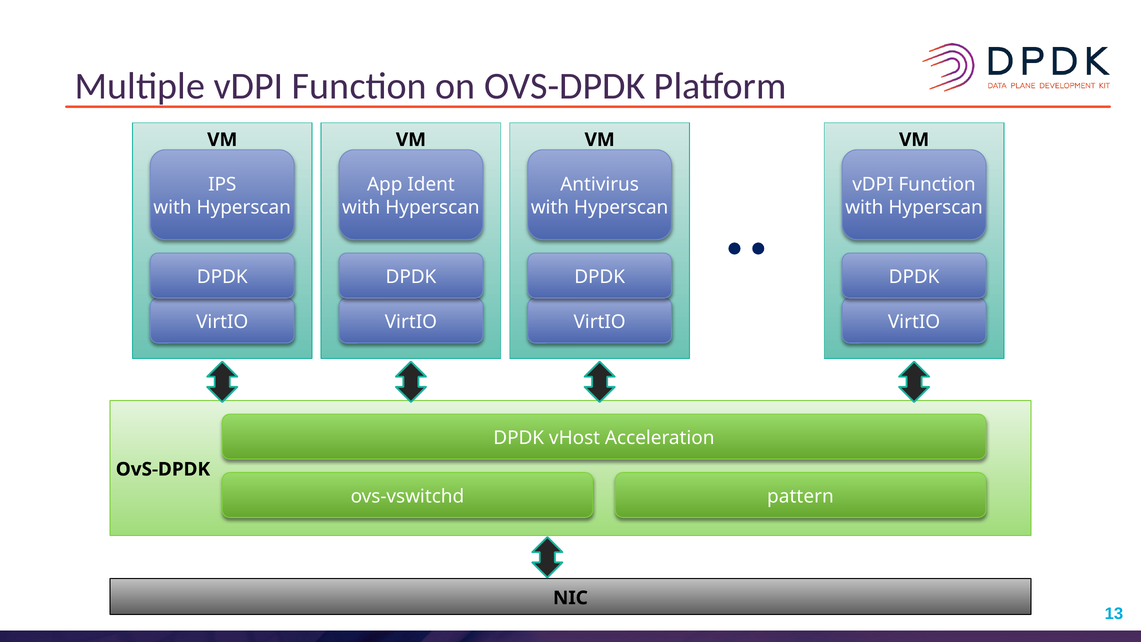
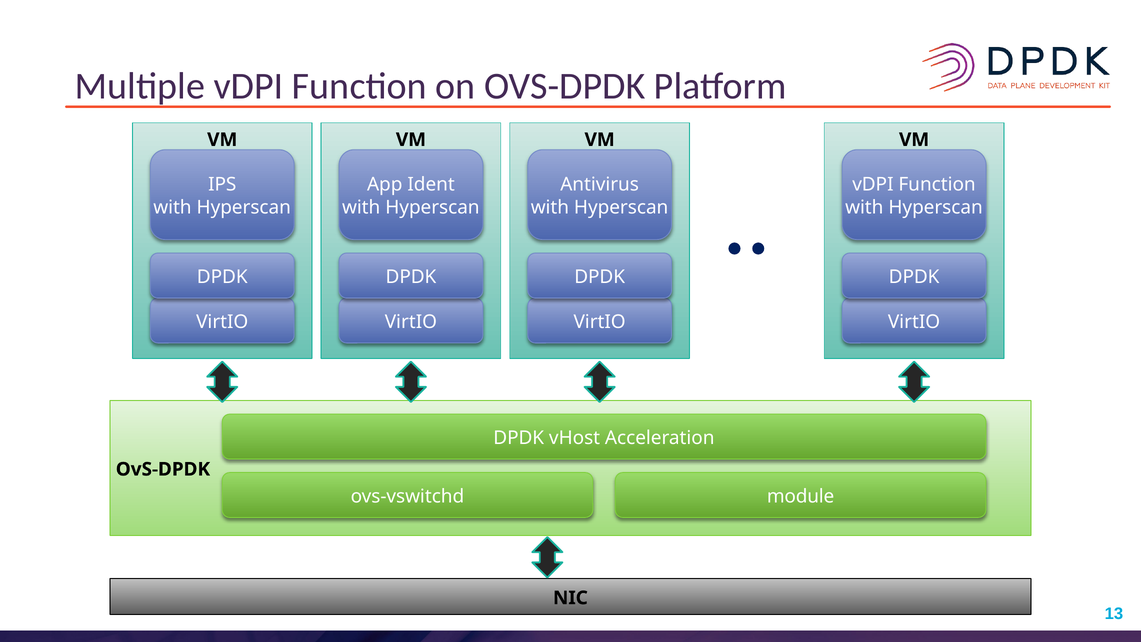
pattern: pattern -> module (801, 496)
